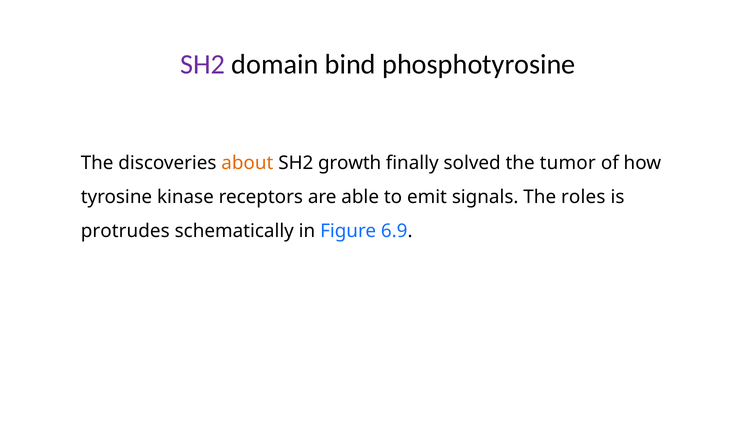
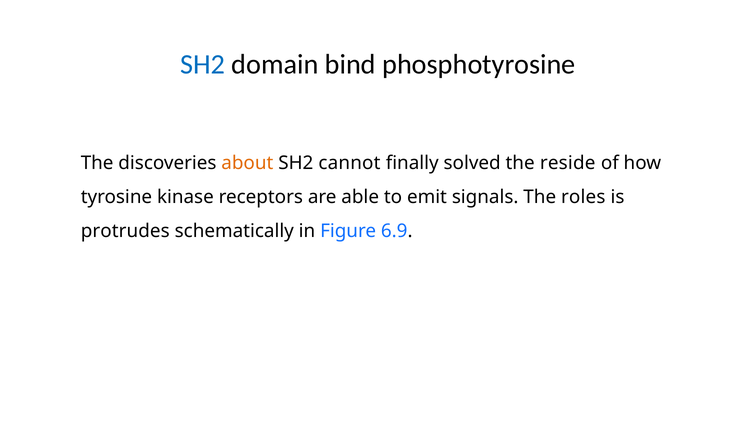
SH2 colour: purple -> blue (202, 64)
growth: growth -> cannot (349, 163)
tumor: tumor -> reside (568, 163)
